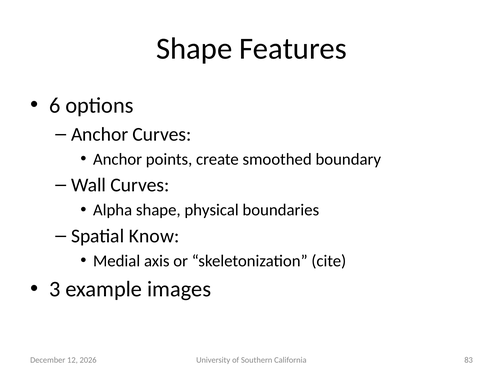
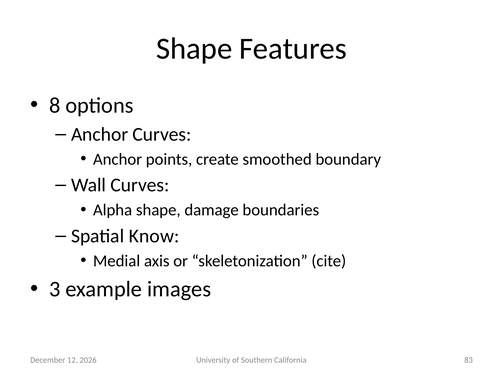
6: 6 -> 8 (55, 106)
physical: physical -> damage (212, 210)
